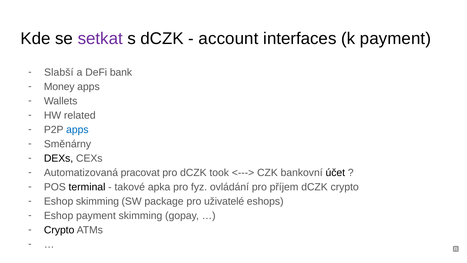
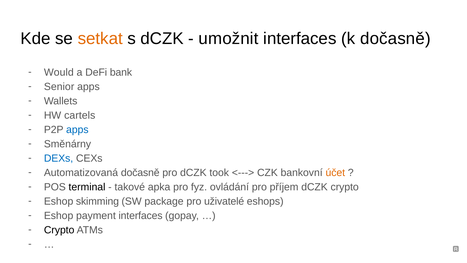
setkat colour: purple -> orange (100, 39)
account: account -> umožnit (229, 39)
k payment: payment -> dočasně (395, 39)
Slabší: Slabší -> Would (59, 72)
Money: Money -> Senior (59, 87)
related: related -> cartels (80, 115)
DEXs colour: black -> blue (59, 158)
Automatizovaná pracovat: pracovat -> dočasně (140, 172)
účet colour: black -> orange (335, 172)
payment skimming: skimming -> interfaces (141, 215)
